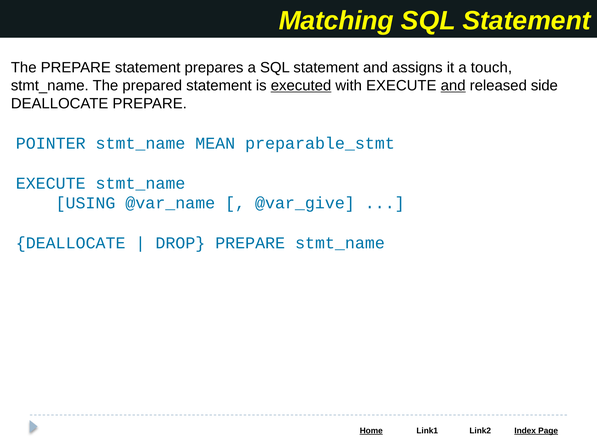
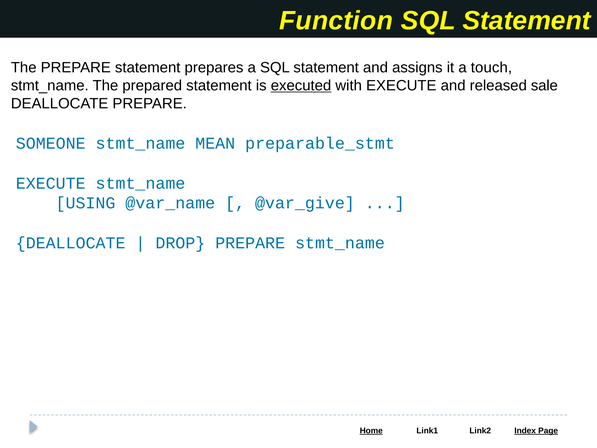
Matching: Matching -> Function (336, 21)
and underline: present -> none (453, 86)
side: side -> sale (544, 86)
POINTER: POINTER -> SOMEONE (51, 143)
